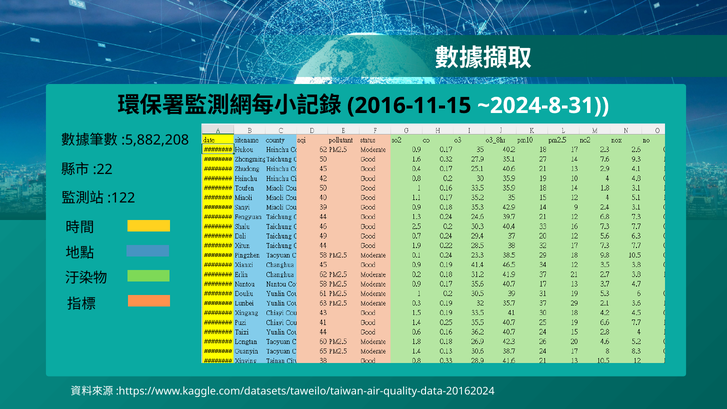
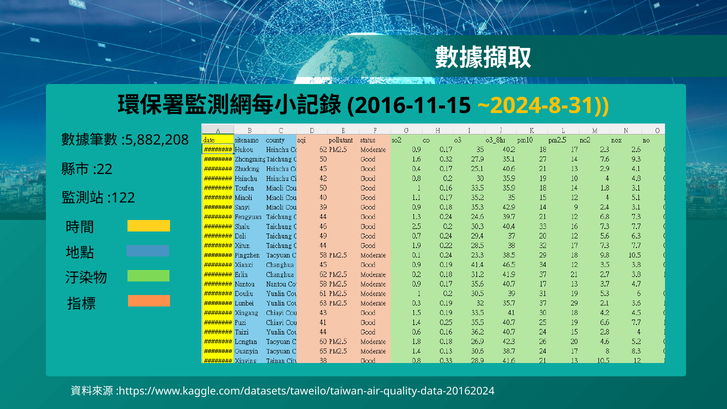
~2024-8-31 colour: white -> yellow (543, 106)
